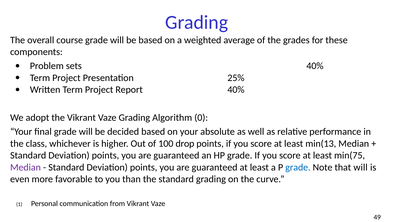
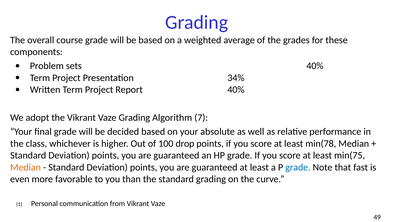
25%: 25% -> 34% (236, 78)
0: 0 -> 7 (201, 118)
min(13: min(13 -> min(78 (321, 144)
Median colour: purple -> orange (25, 167)
that will: will -> fast (361, 167)
